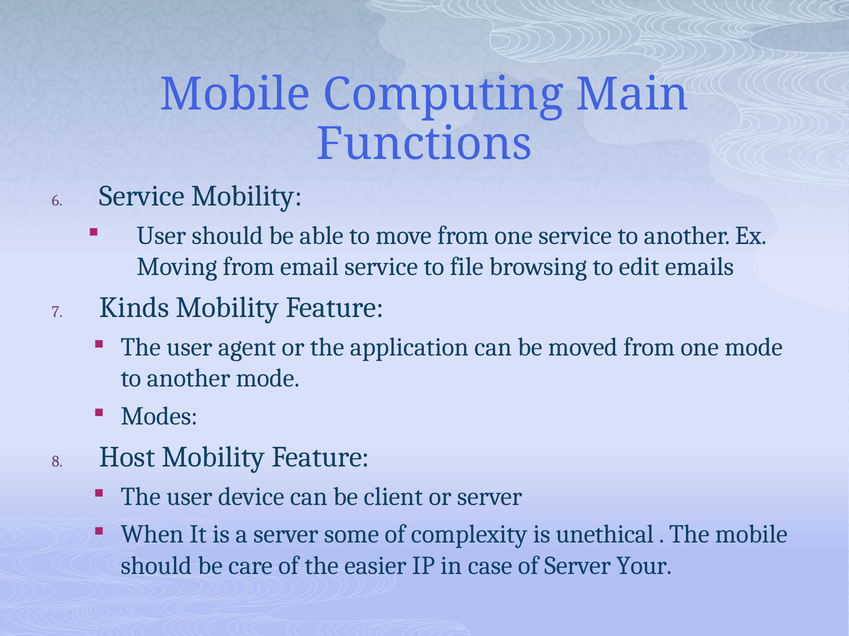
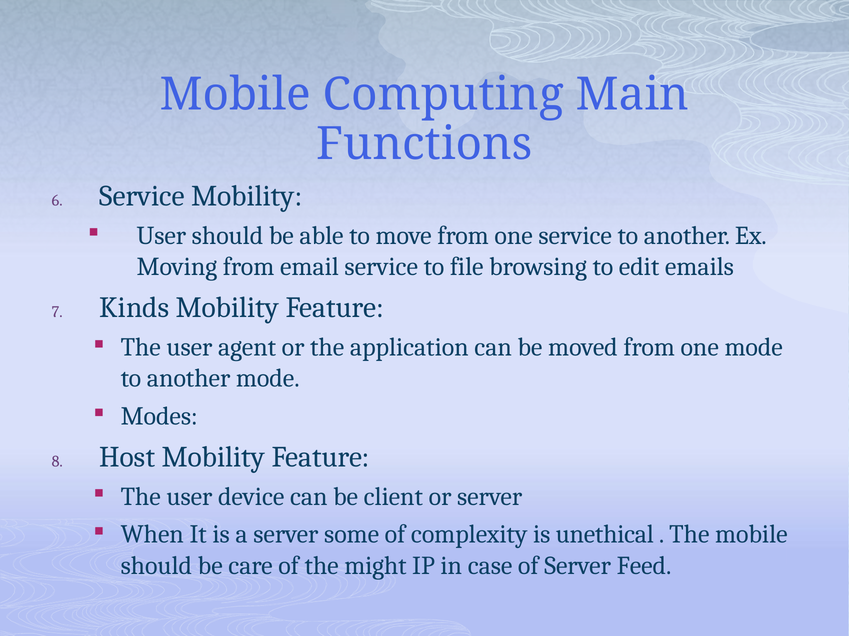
easier: easier -> might (375, 566)
Your: Your -> Feed (644, 566)
